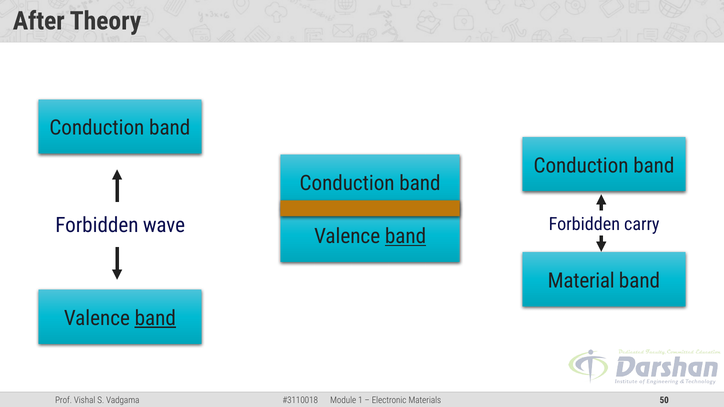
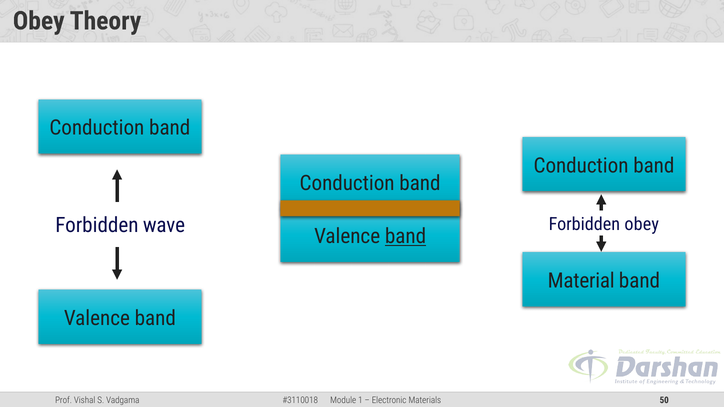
After: After -> Obey (39, 21)
Forbidden carry: carry -> obey (642, 224)
band underline: present -> none (155, 318)
